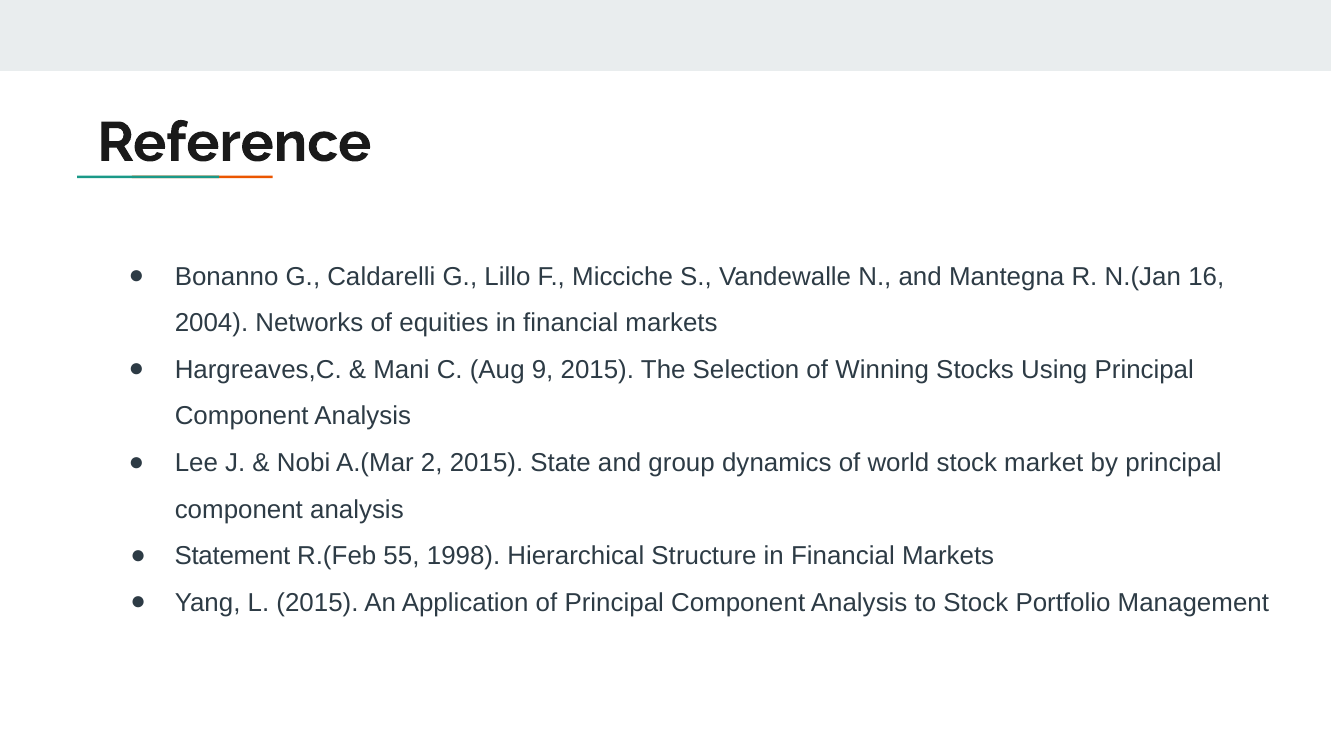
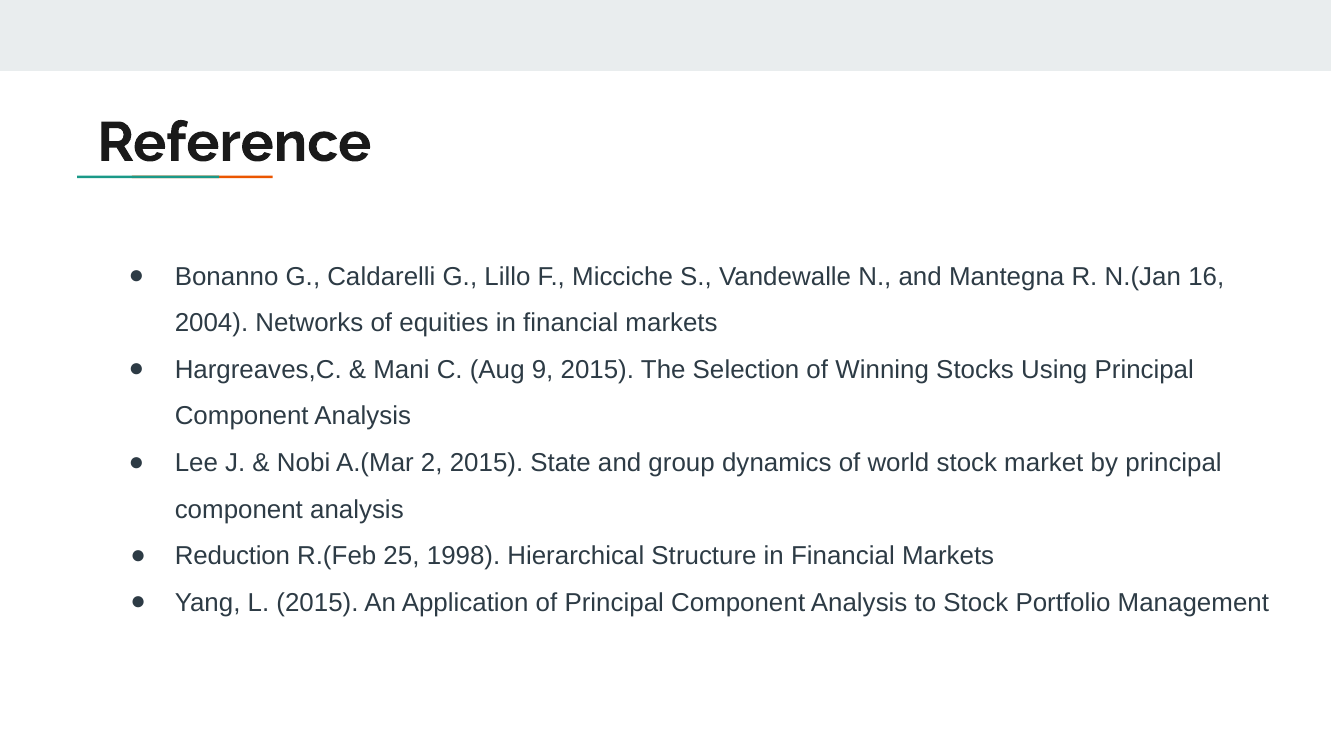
Statement: Statement -> Reduction (232, 556)
55: 55 -> 25 (402, 556)
